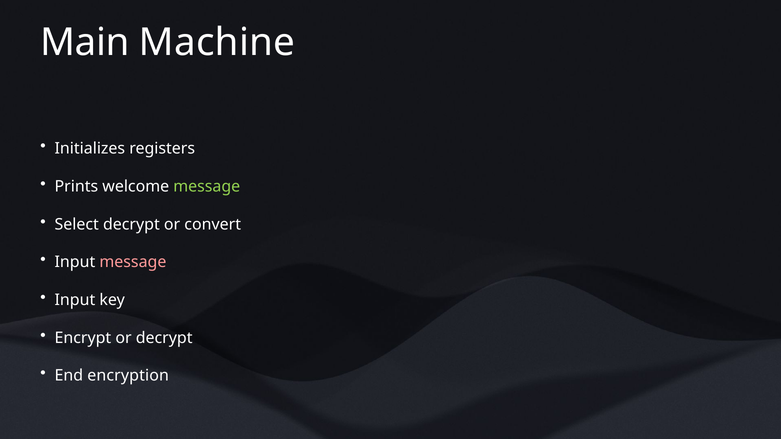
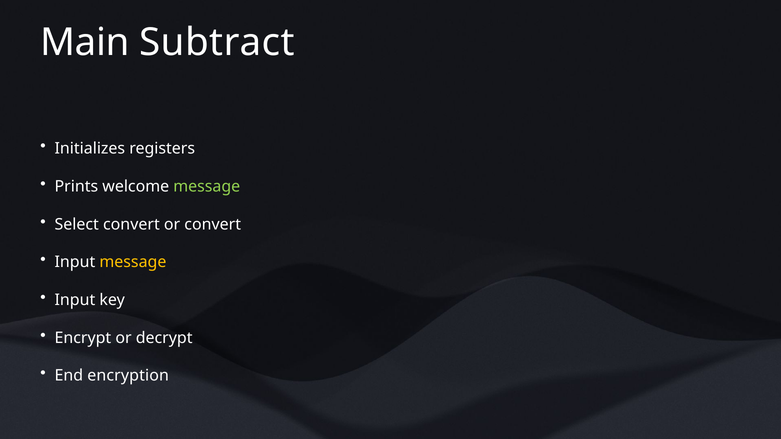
Machine: Machine -> Subtract (217, 43)
Select decrypt: decrypt -> convert (131, 224)
message colour: pink -> yellow (133, 262)
